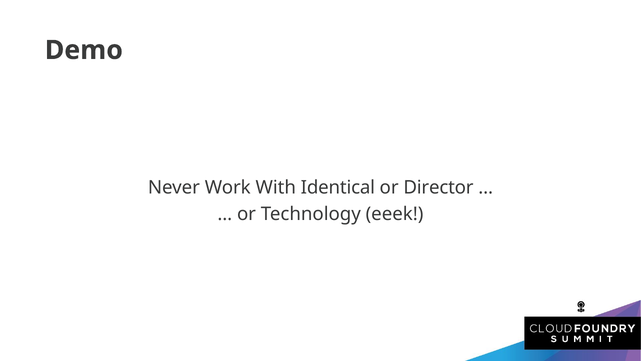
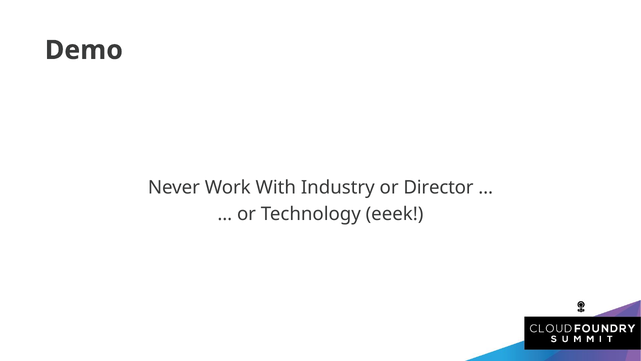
Identical: Identical -> Industry (338, 187)
